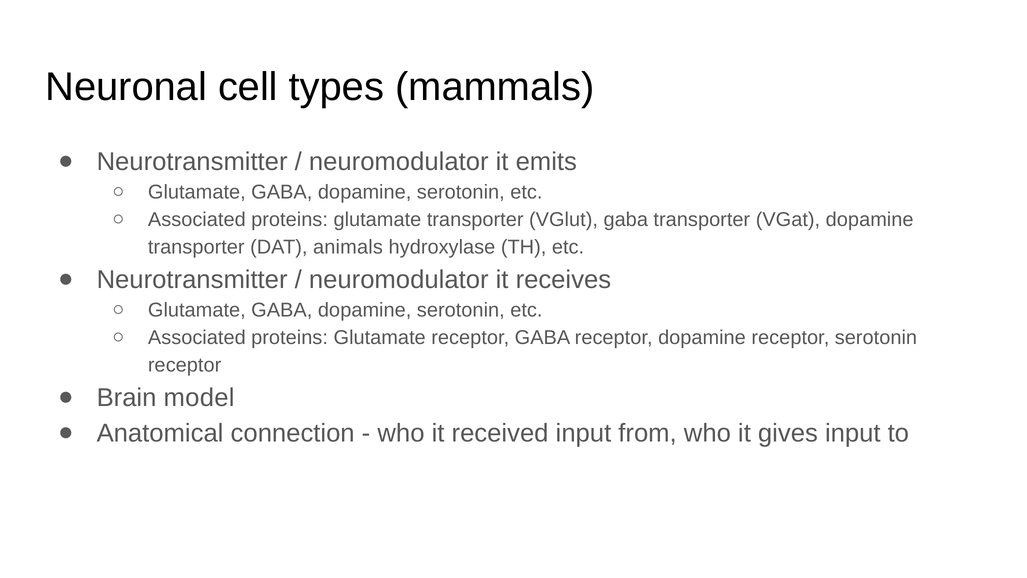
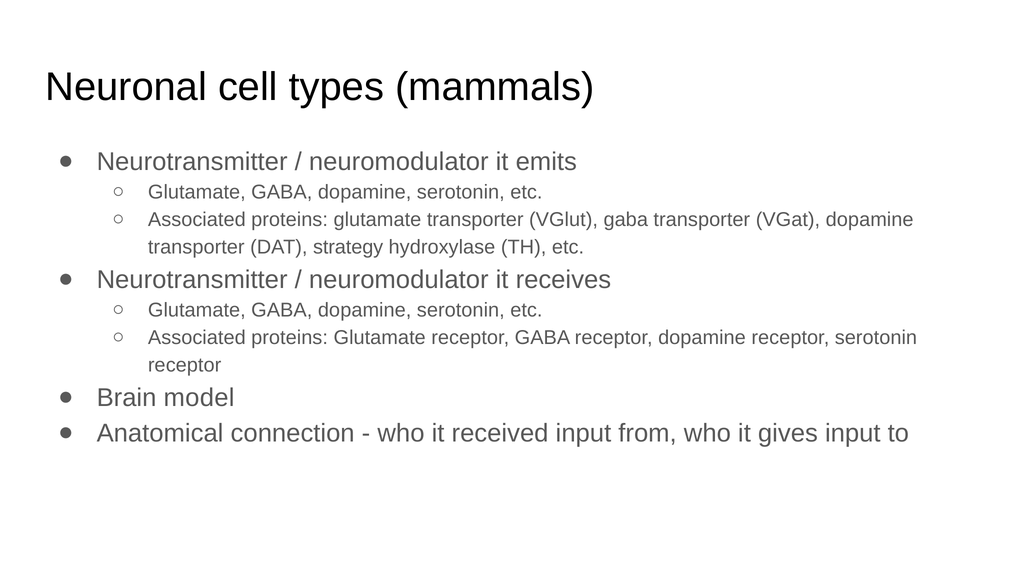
animals: animals -> strategy (348, 247)
